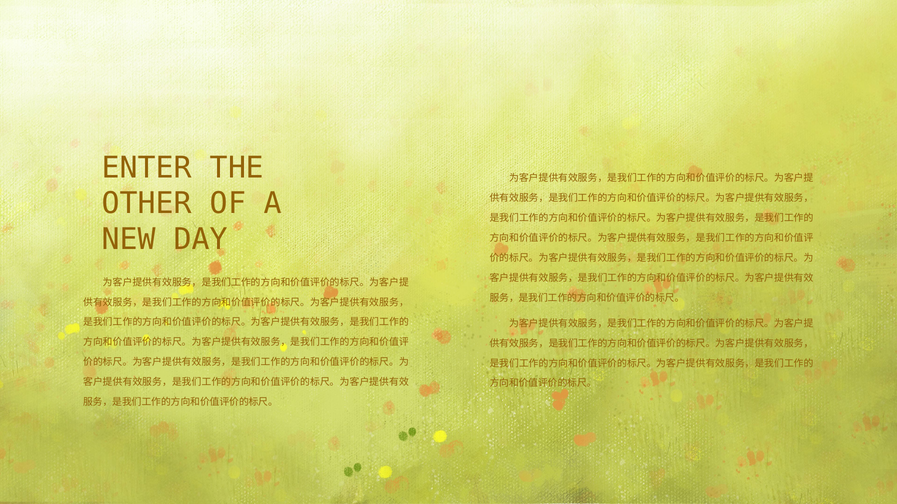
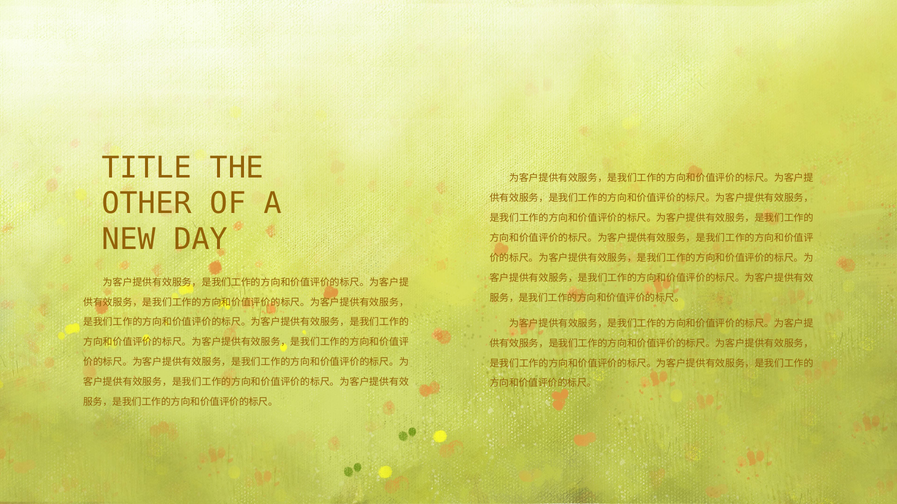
ENTER: ENTER -> TITLE (147, 168)
